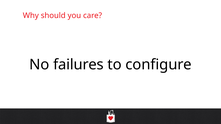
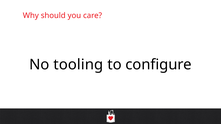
failures: failures -> tooling (78, 65)
